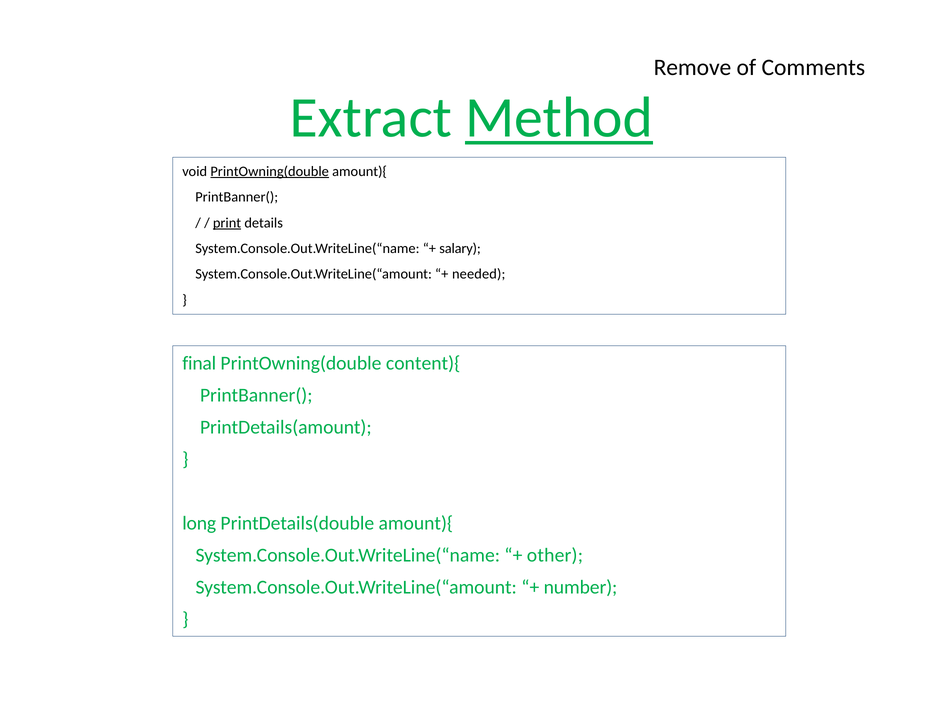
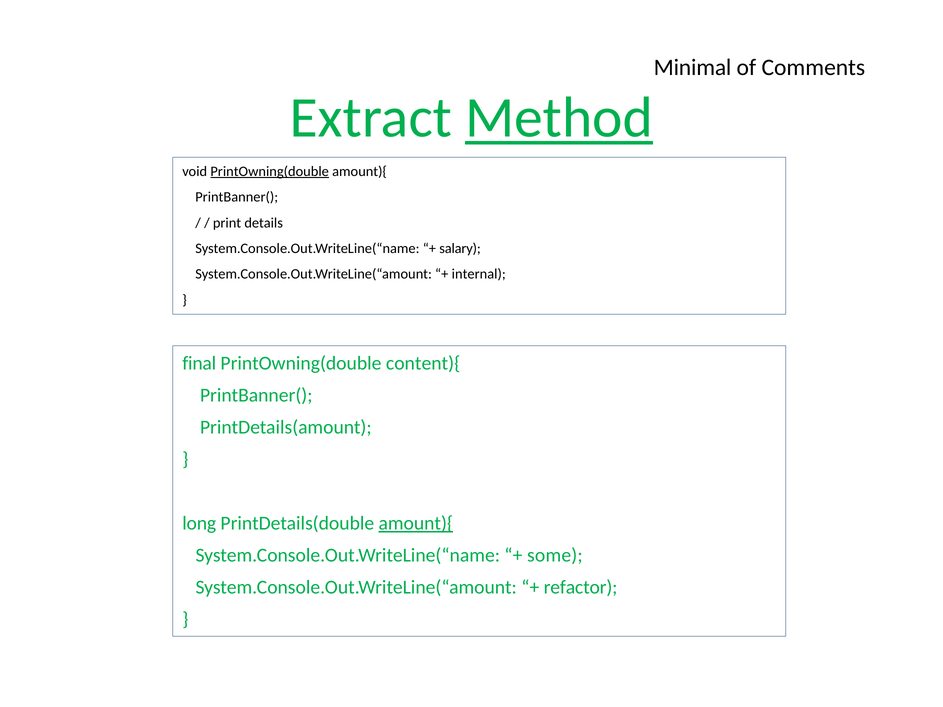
Remove: Remove -> Minimal (693, 68)
print underline: present -> none (227, 223)
needed: needed -> internal (479, 274)
amount){ underline: none -> present (416, 523)
other: other -> some (555, 555)
number: number -> refactor (581, 587)
